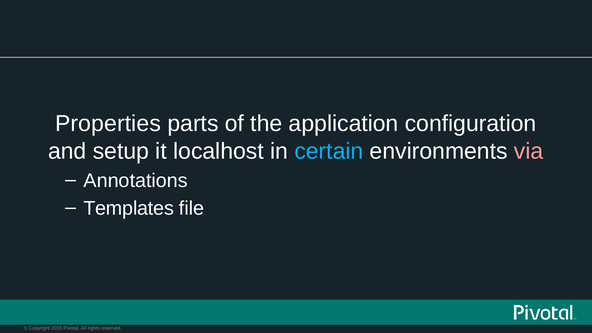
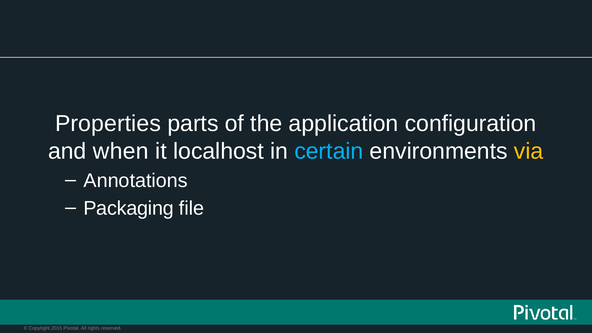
setup: setup -> when (121, 151)
via colour: pink -> yellow (529, 151)
Templates: Templates -> Packaging (129, 208)
